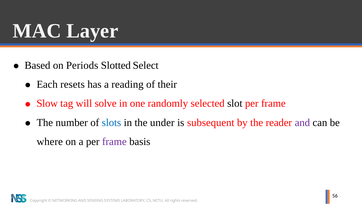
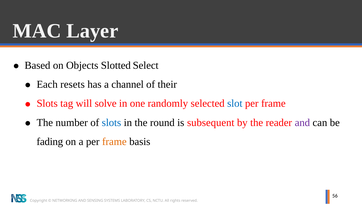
Periods: Periods -> Objects (82, 65)
reading: reading -> channel (128, 84)
Slow: Slow -> Slots (47, 103)
slot colour: black -> blue (235, 103)
under: under -> round (162, 122)
where: where -> fading (50, 141)
frame colour: purple -> orange (114, 141)
